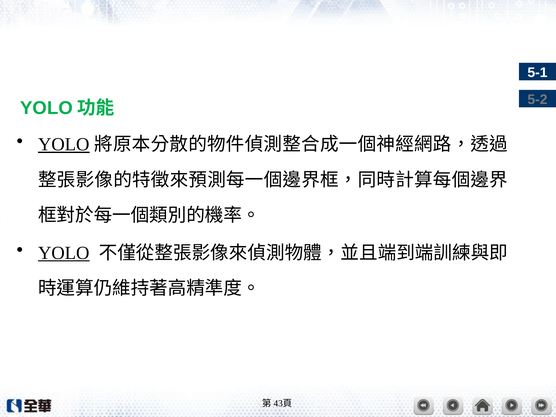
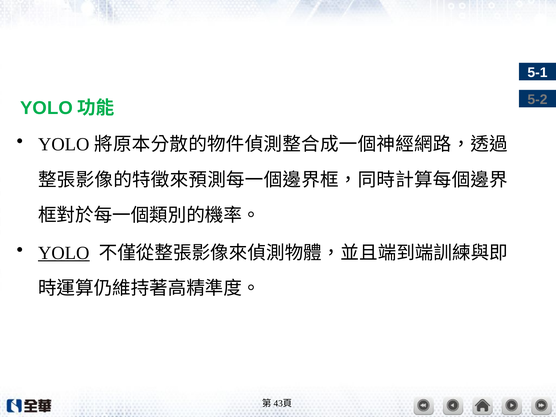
YOLO underline: present -> none (64, 144)
